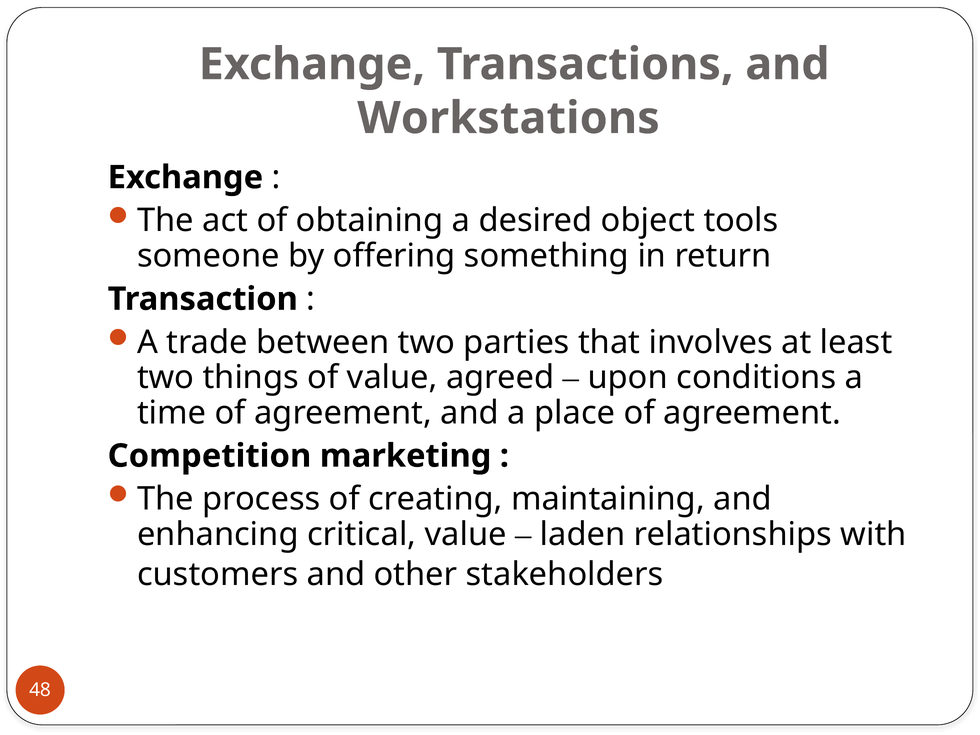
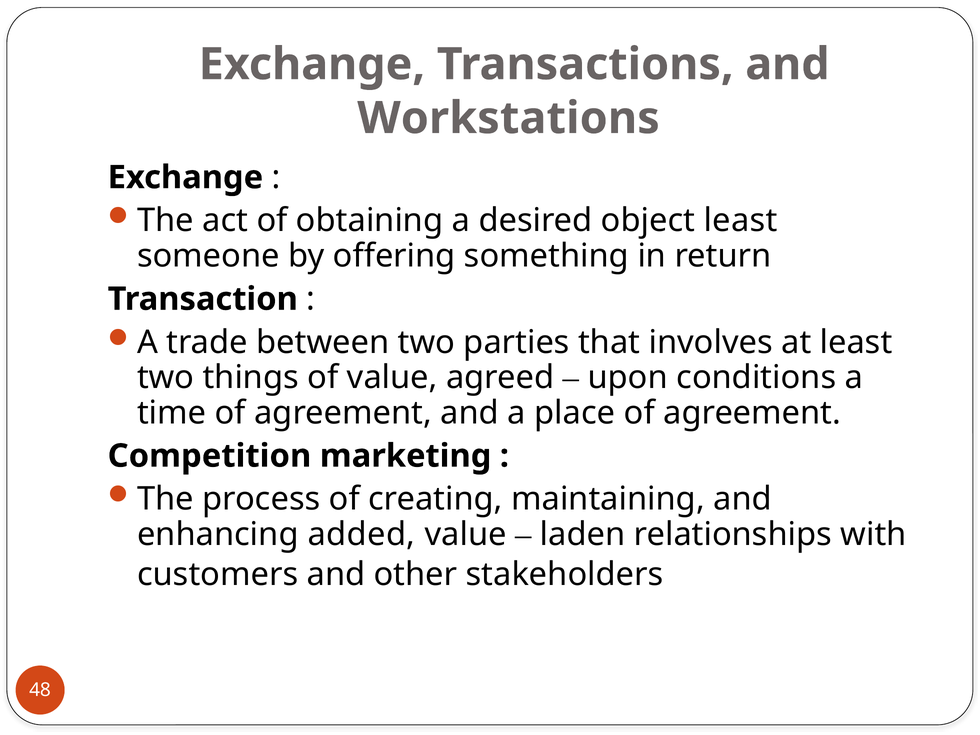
object tools: tools -> least (741, 221)
critical: critical -> added (362, 534)
